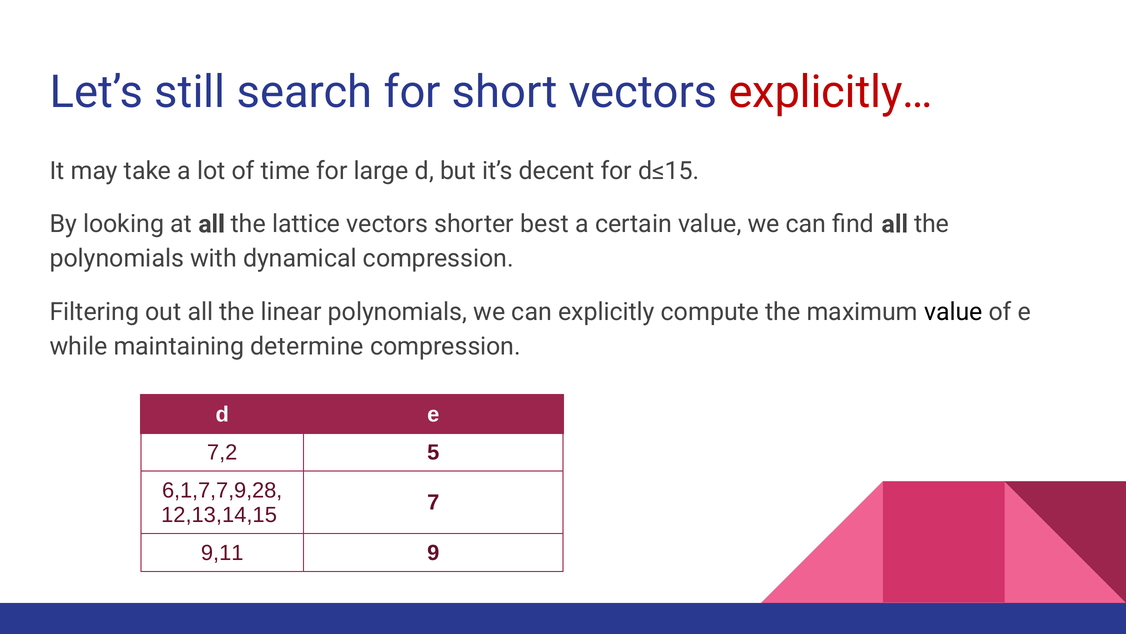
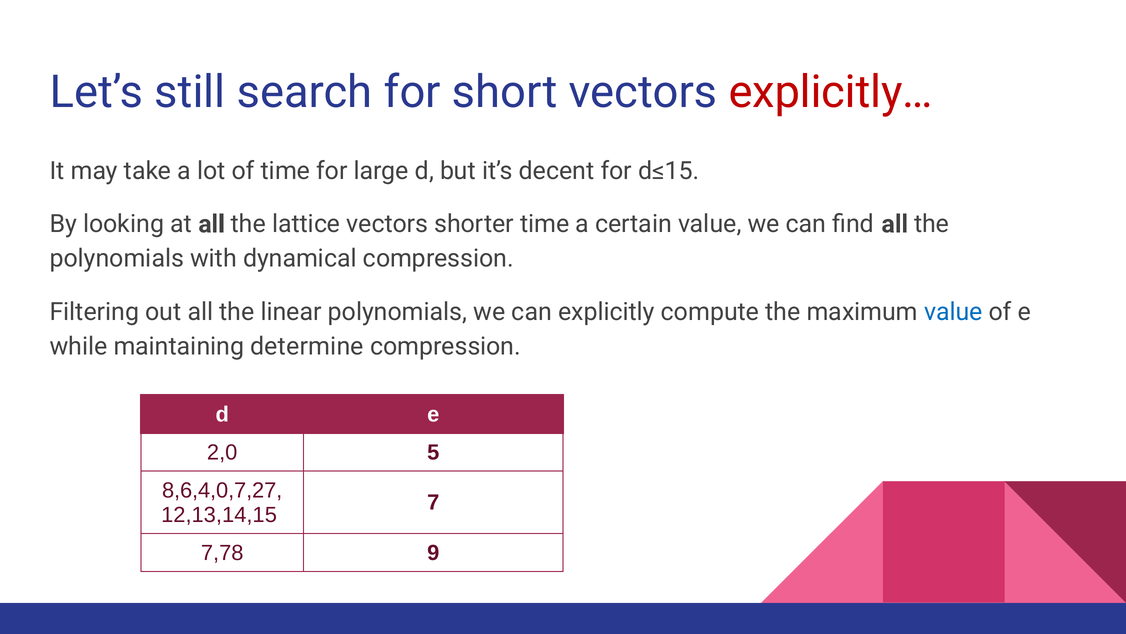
shorter best: best -> time (545, 224)
value colour: black -> blue (953, 312)
7,2: 7,2 -> 2,0 (222, 452)
6,1,7,7,9,28: 6,1,7,7,9,28 -> 8,6,4,0,7,27 (222, 490)
9,11: 9,11 -> 7,78 (222, 552)
